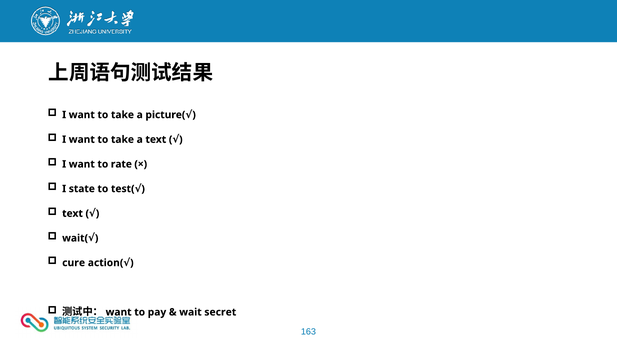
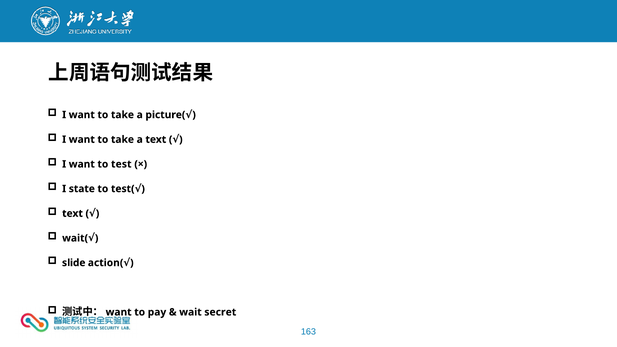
rate: rate -> test (121, 164)
cure: cure -> slide (74, 263)
